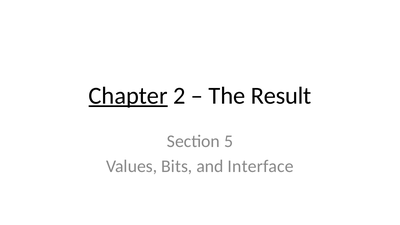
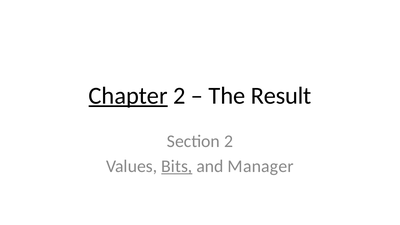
Section 5: 5 -> 2 (229, 141)
Bits underline: none -> present (177, 166)
Interface: Interface -> Manager (261, 166)
